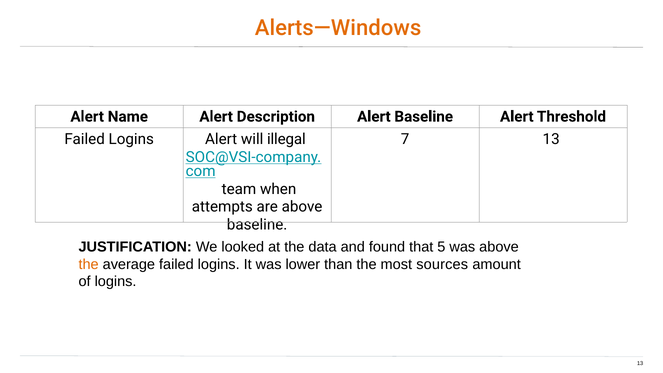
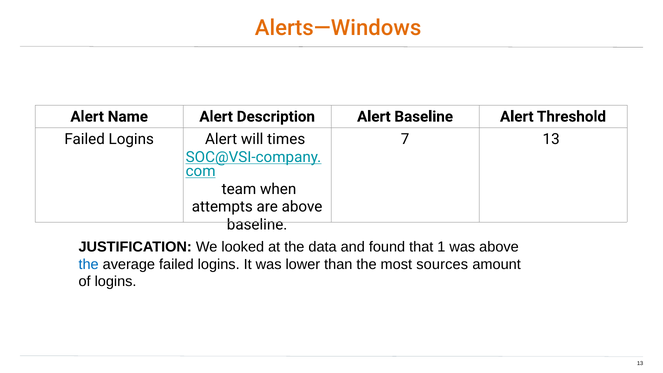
illegal: illegal -> times (286, 139)
5: 5 -> 1 (441, 247)
the colour: orange -> blue (89, 264)
